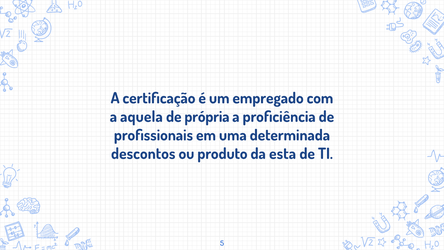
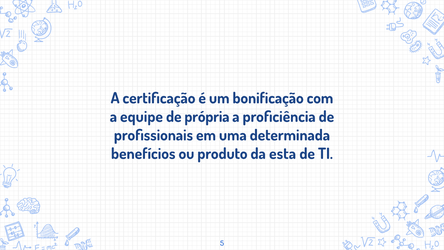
empregado: empregado -> bonificação (268, 98)
aquela: aquela -> equipe (141, 117)
descontos: descontos -> benefícios (143, 154)
